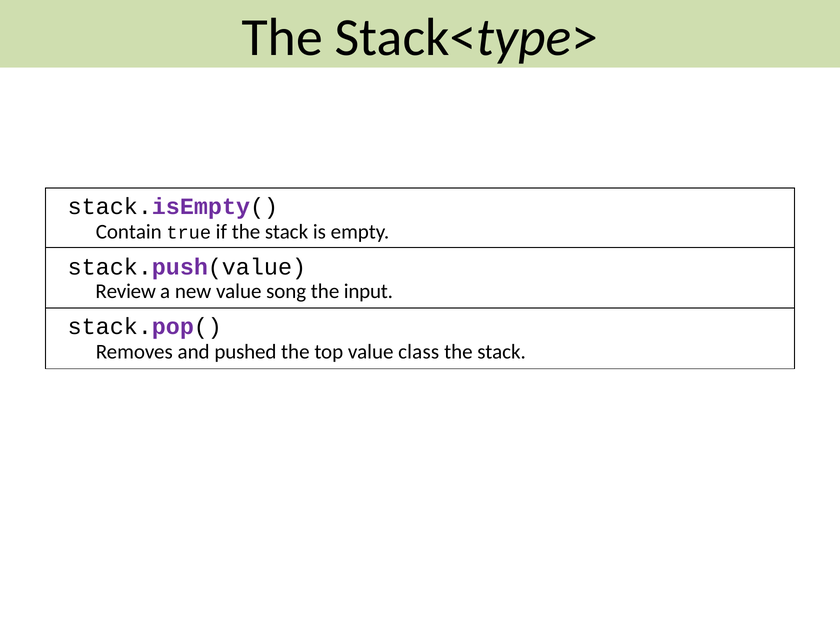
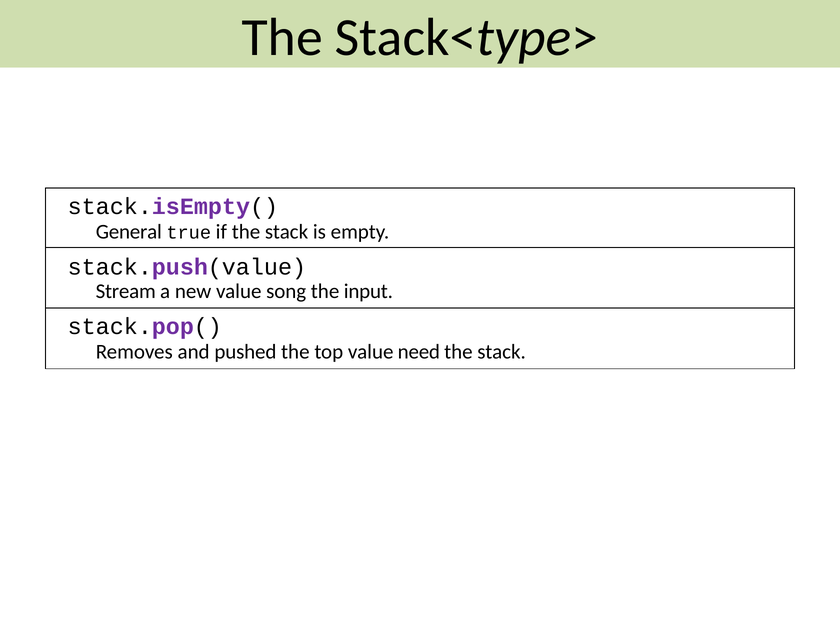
Contain: Contain -> General (129, 232)
Review: Review -> Stream (126, 291)
class: class -> need (419, 352)
